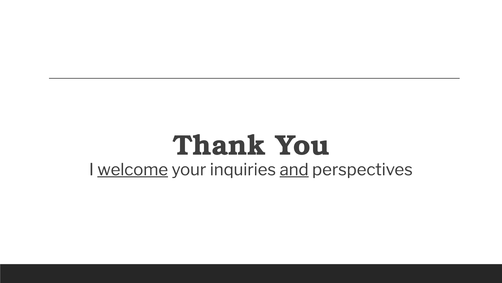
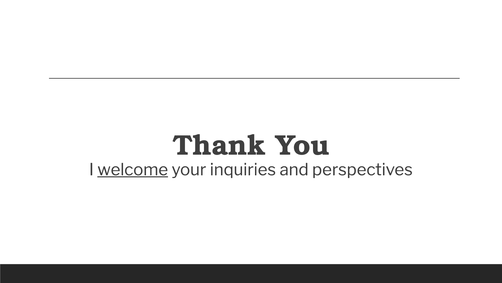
and underline: present -> none (294, 169)
